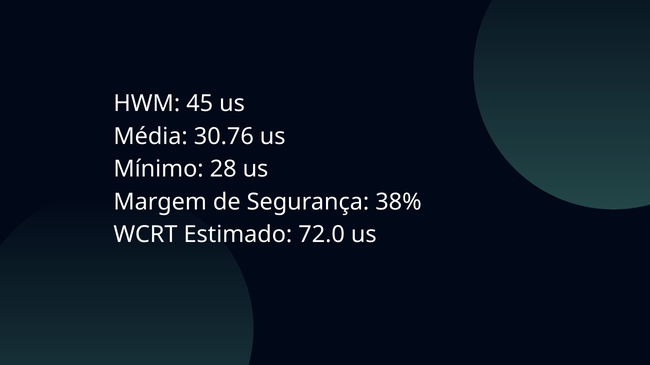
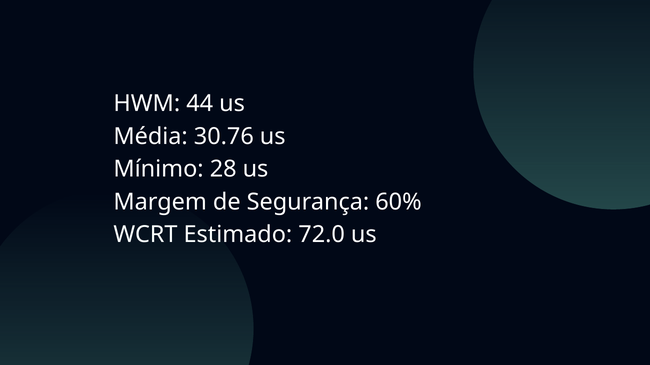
45: 45 -> 44 (200, 104)
38%: 38% -> 60% (398, 202)
